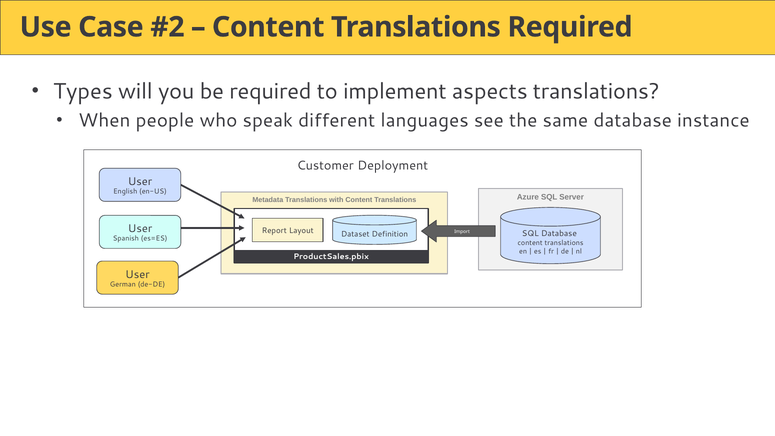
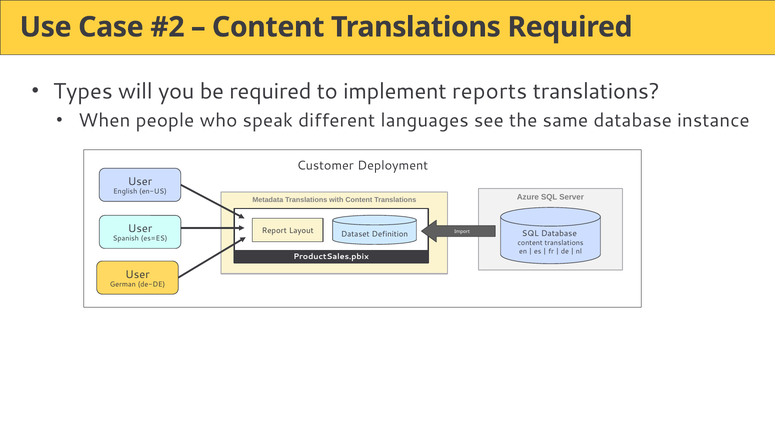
aspects: aspects -> reports (490, 91)
